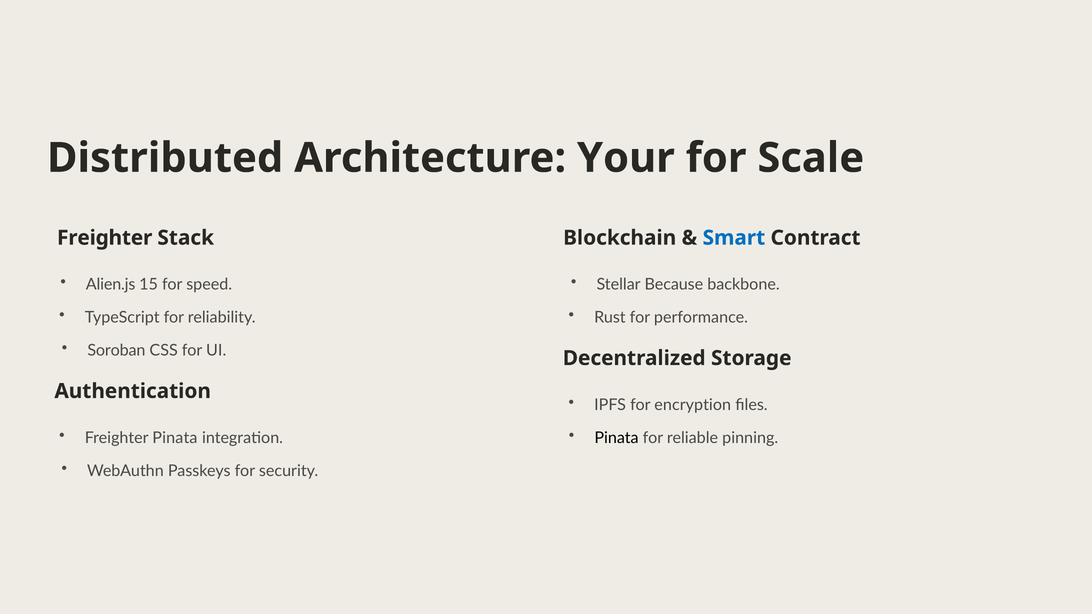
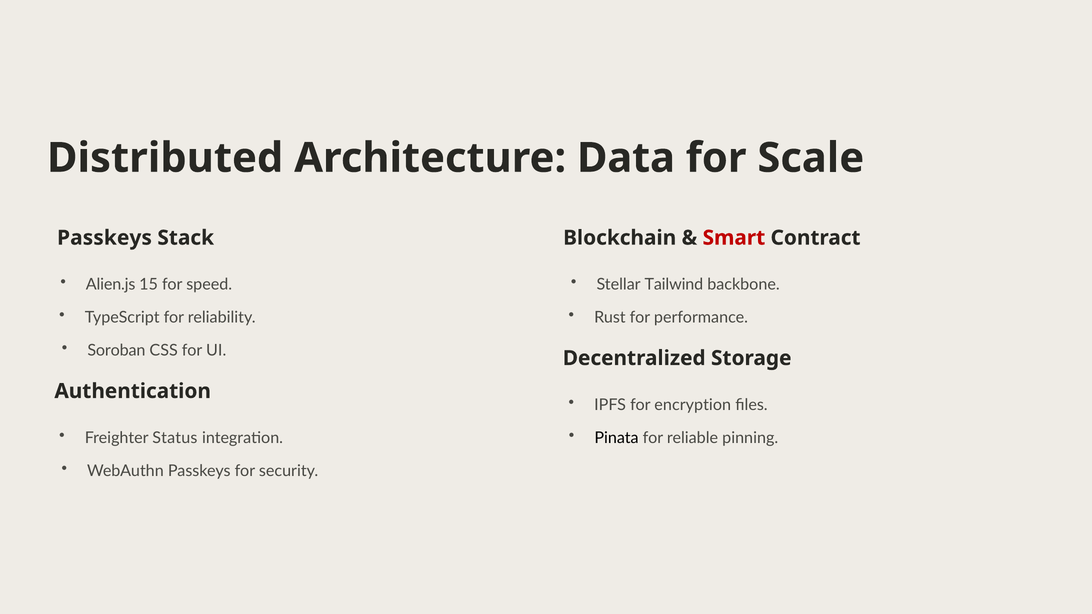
Your: Your -> Data (626, 158)
Freighter: Freighter -> Passkeys (105, 238)
Smart colour: blue -> red (734, 238)
Because: Because -> Tailwind (674, 285)
Freighter Pinata: Pinata -> Status (175, 438)
